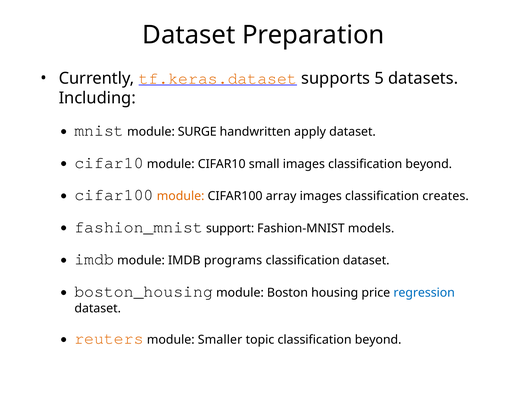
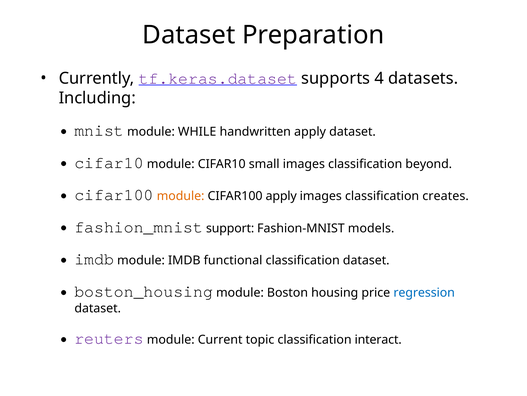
tf.keras.dataset colour: orange -> purple (218, 78)
5: 5 -> 4 (379, 78)
SURGE: SURGE -> WHILE (197, 132)
CIFAR100 array: array -> apply (281, 196)
programs: programs -> functional (233, 260)
reuters colour: orange -> purple (109, 338)
Smaller: Smaller -> Current (220, 339)
topic classification beyond: beyond -> interact (378, 339)
